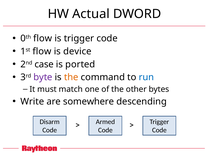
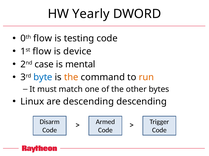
Actual: Actual -> Yearly (91, 14)
is trigger: trigger -> testing (79, 39)
ported: ported -> mental (80, 65)
byte colour: purple -> blue (43, 78)
run colour: blue -> orange (146, 78)
Write: Write -> Linux (32, 102)
are somewhere: somewhere -> descending (89, 102)
